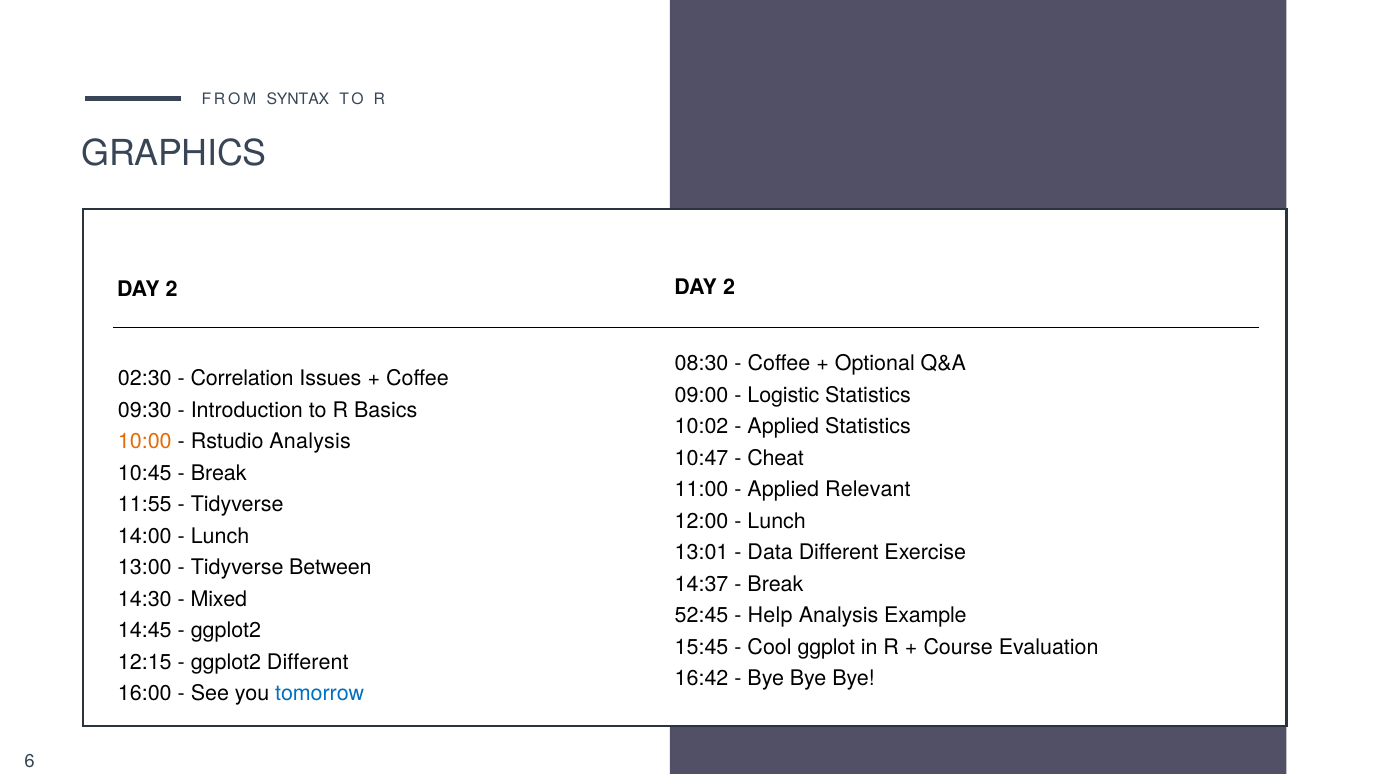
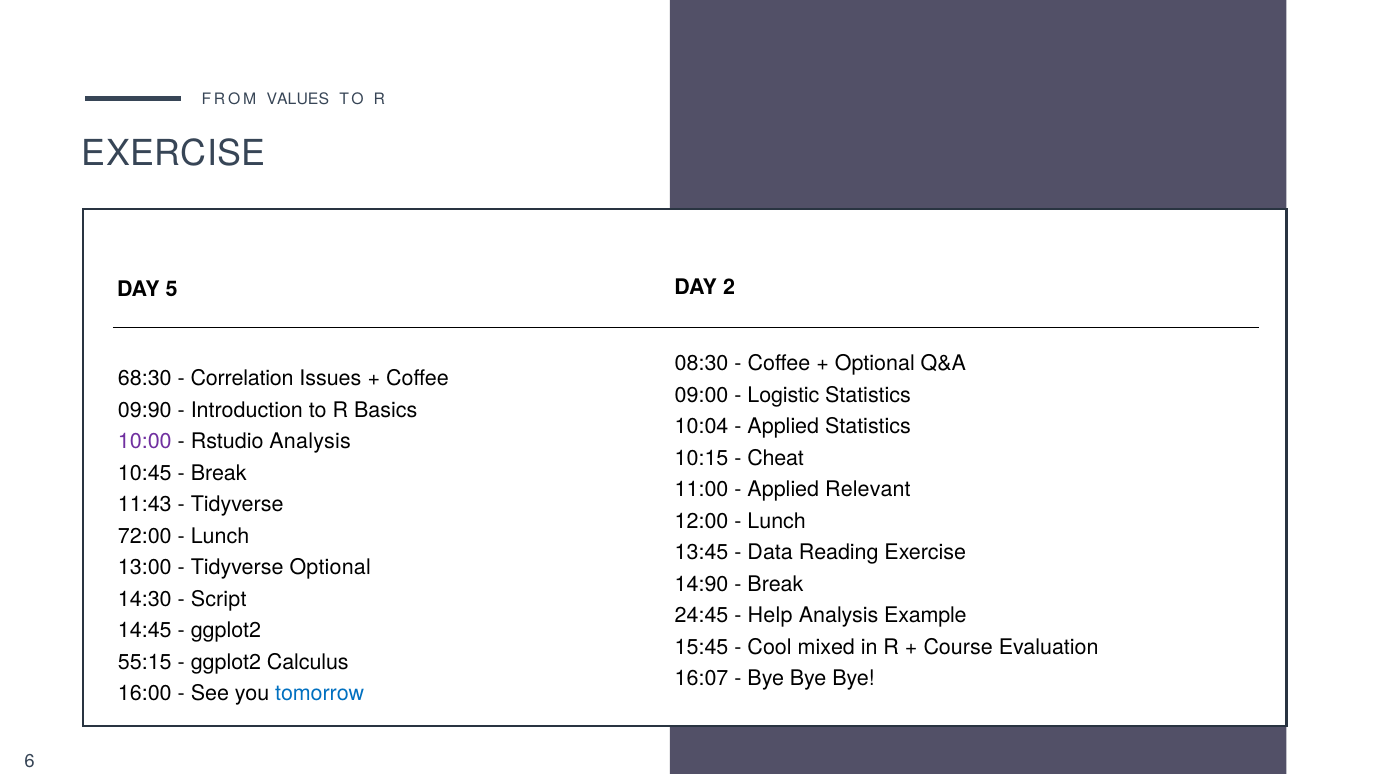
SYNTAX: SYNTAX -> VALUES (298, 99)
GRAPHICS: GRAPHICS -> EXERCISE (174, 153)
2: 2 -> 5 (172, 290)
02:30: 02:30 -> 68:30 (145, 378)
09:30: 09:30 -> 09:90 (145, 410)
10:02: 10:02 -> 10:04 (702, 426)
10:00 colour: orange -> purple (145, 441)
10:47: 10:47 -> 10:15 (702, 458)
11:55: 11:55 -> 11:43 (145, 504)
14:00: 14:00 -> 72:00 (145, 536)
13:01: 13:01 -> 13:45 (702, 552)
Data Different: Different -> Reading (839, 552)
Tidyverse Between: Between -> Optional (330, 568)
14:37: 14:37 -> 14:90 (702, 584)
Mixed: Mixed -> Script (219, 599)
52:45: 52:45 -> 24:45 (702, 616)
ggplot: ggplot -> mixed (826, 647)
12:15: 12:15 -> 55:15 (145, 662)
ggplot2 Different: Different -> Calculus (308, 662)
16:42: 16:42 -> 16:07 (702, 679)
